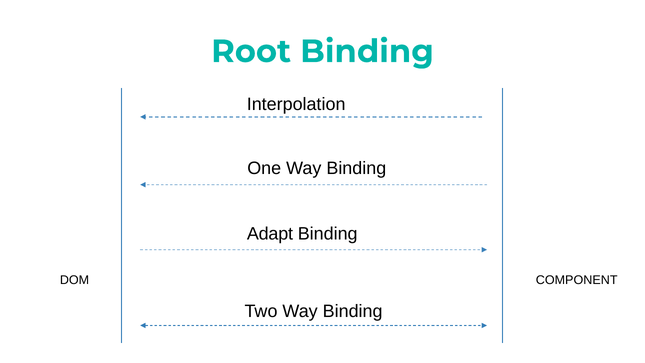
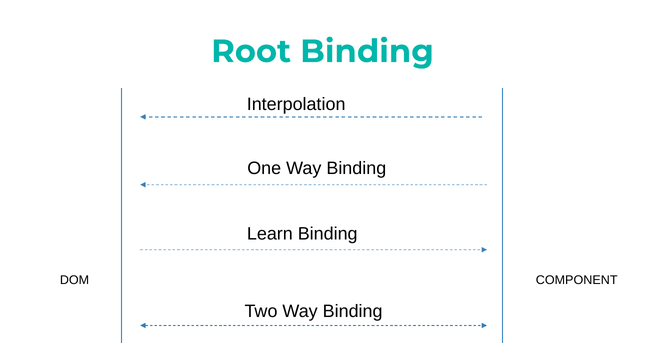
Adapt: Adapt -> Learn (270, 233)
